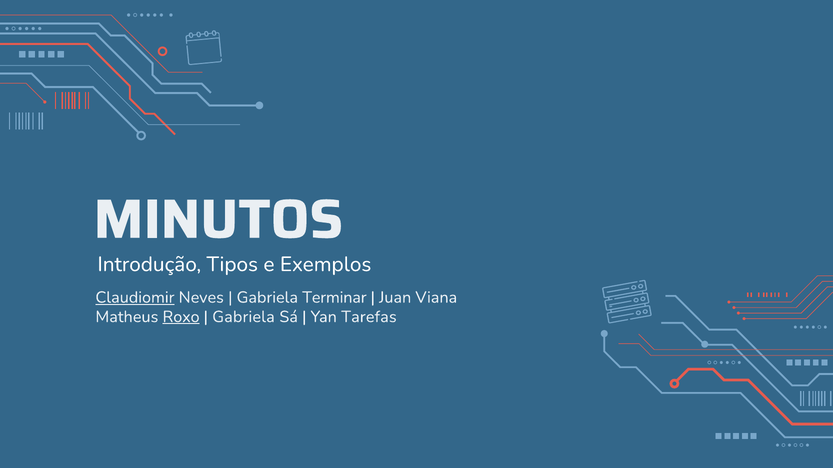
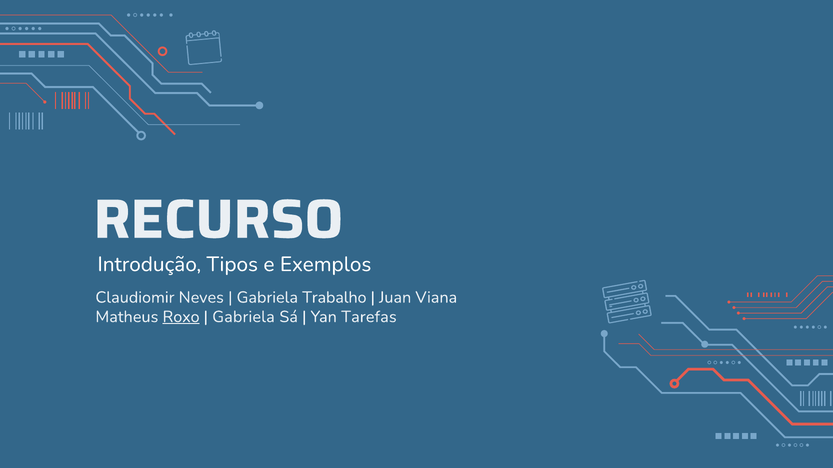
MINUTOS: MINUTOS -> RECURSO (219, 220)
Claudiomir underline: present -> none (135, 298)
Terminar: Terminar -> Trabalho (334, 298)
